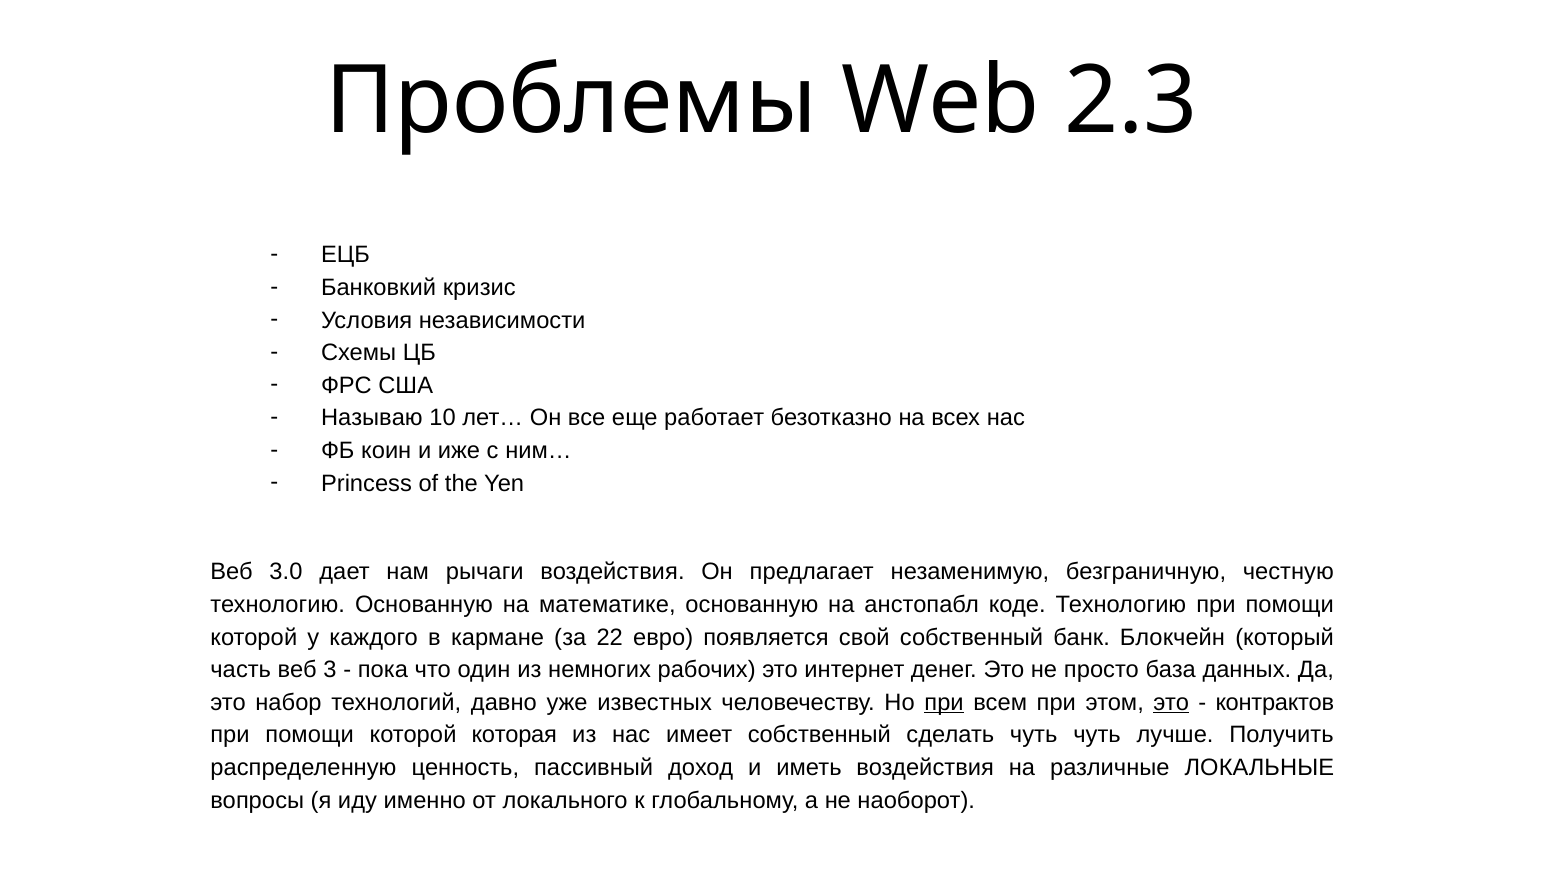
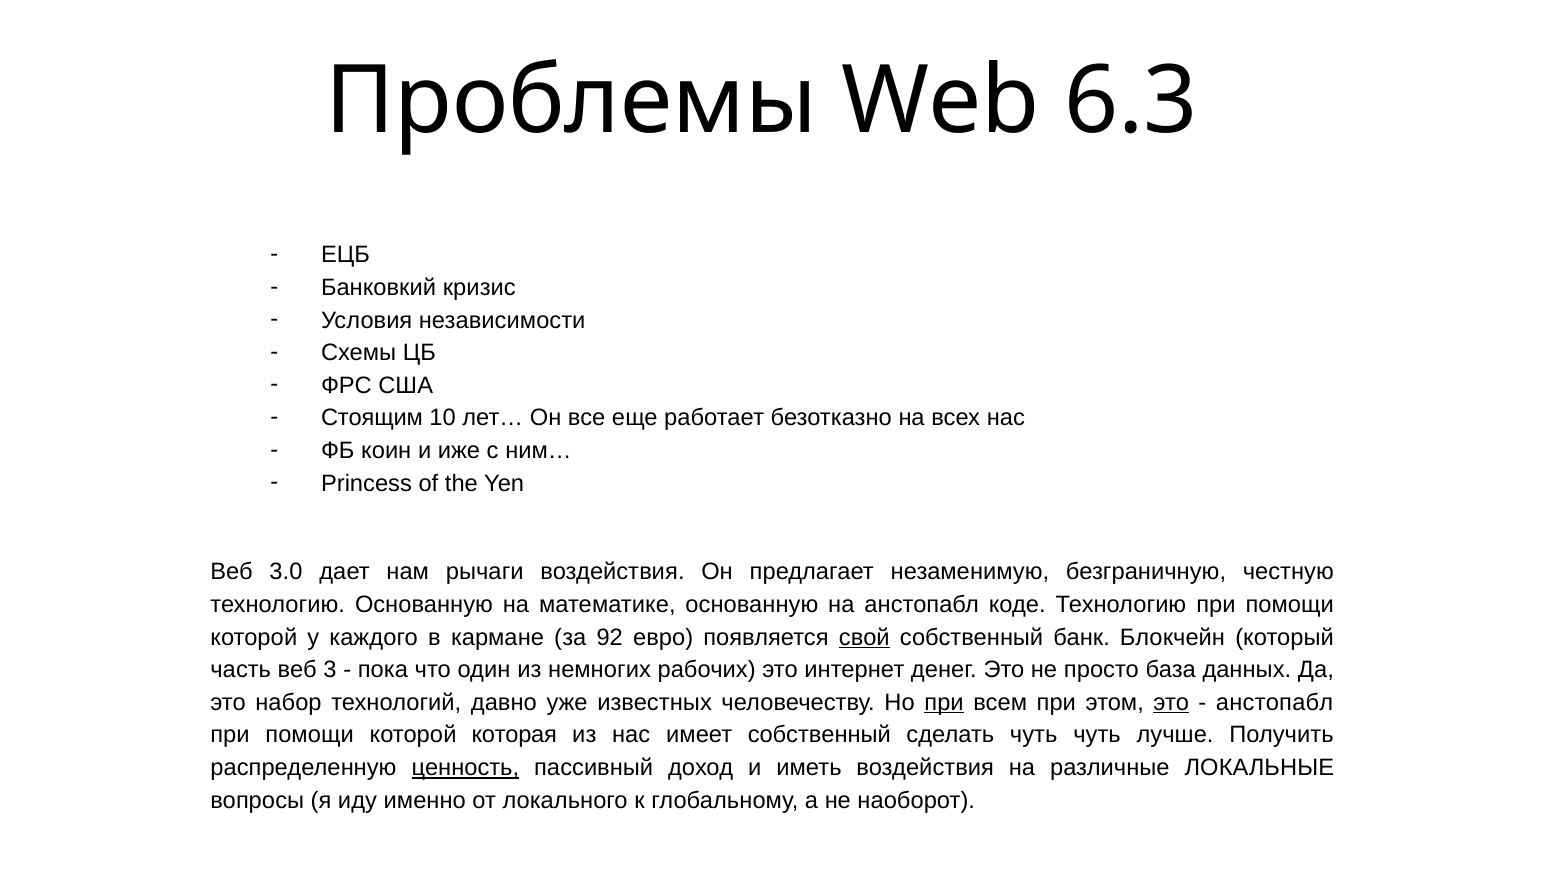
2.3: 2.3 -> 6.3 (1131, 101)
Называю: Называю -> Стоящим (372, 418)
22: 22 -> 92 (610, 637)
свой underline: none -> present (864, 637)
контрактов: контрактов -> анстопабл (1275, 702)
ценность underline: none -> present (465, 768)
